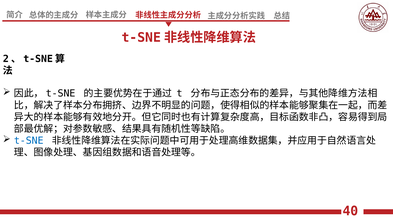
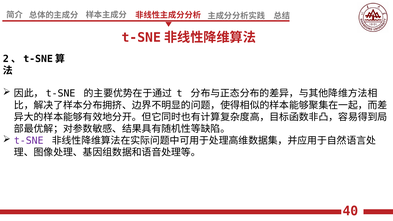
t-SNE colour: blue -> purple (29, 141)
